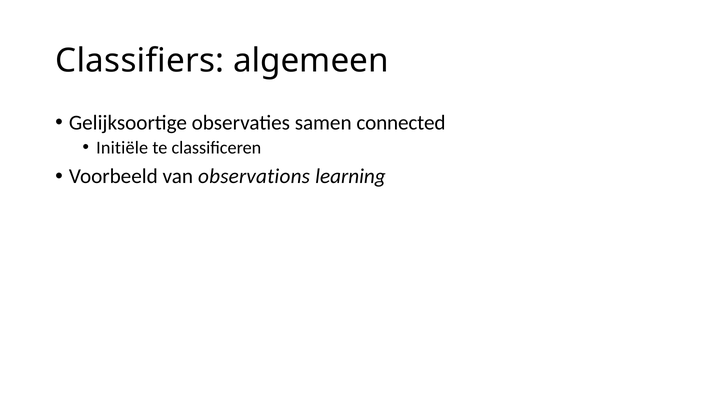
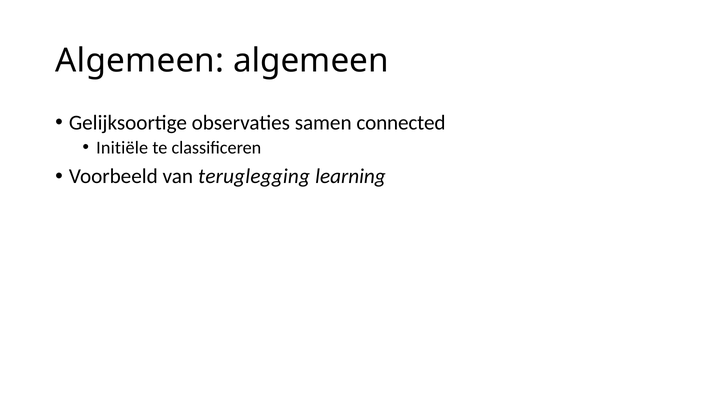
Classifiers: Classifiers -> Algemeen (140, 61)
observations: observations -> teruglegging (254, 177)
